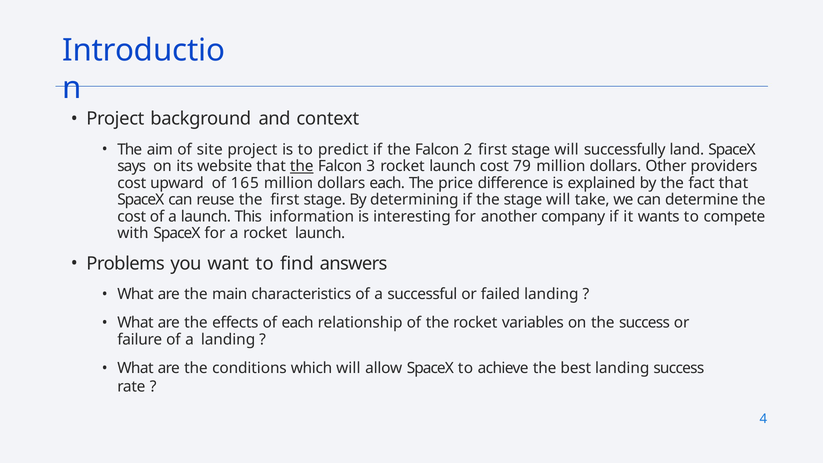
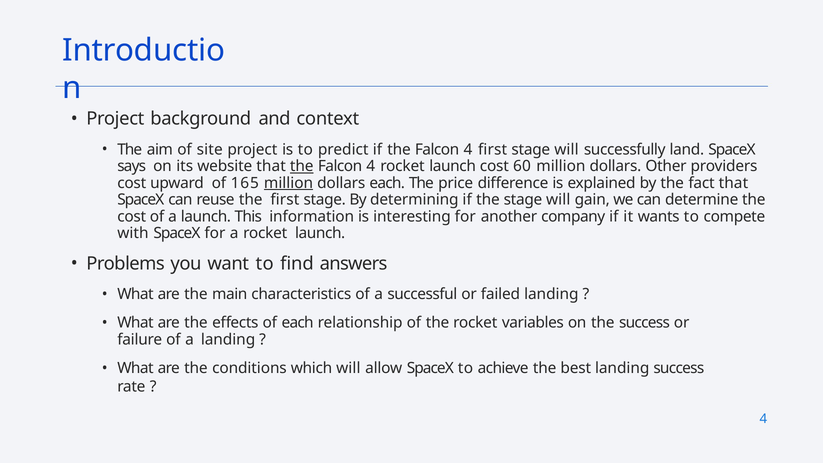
if the Falcon 2: 2 -> 4 (468, 150)
3: 3 -> 4 (371, 166)
79: 79 -> 60 (522, 166)
million underline: none -> present (289, 183)
take: take -> gain (592, 200)
